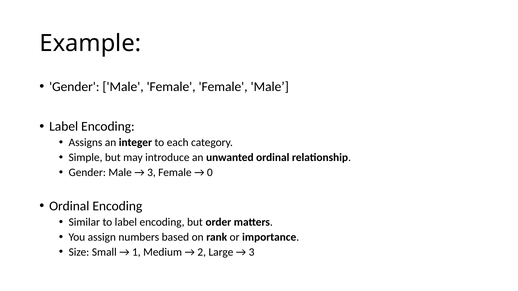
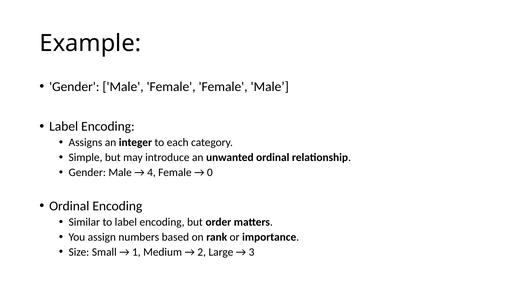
3: 3 -> 4 (151, 173)
